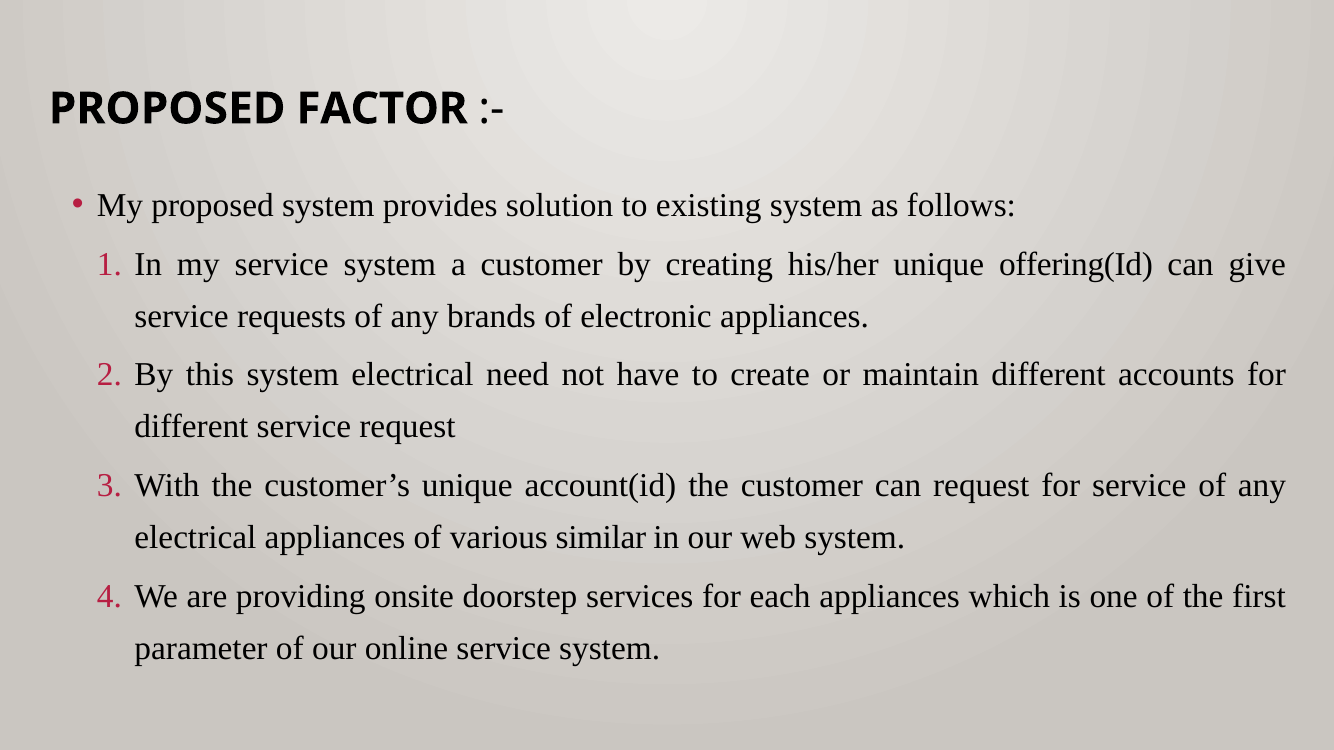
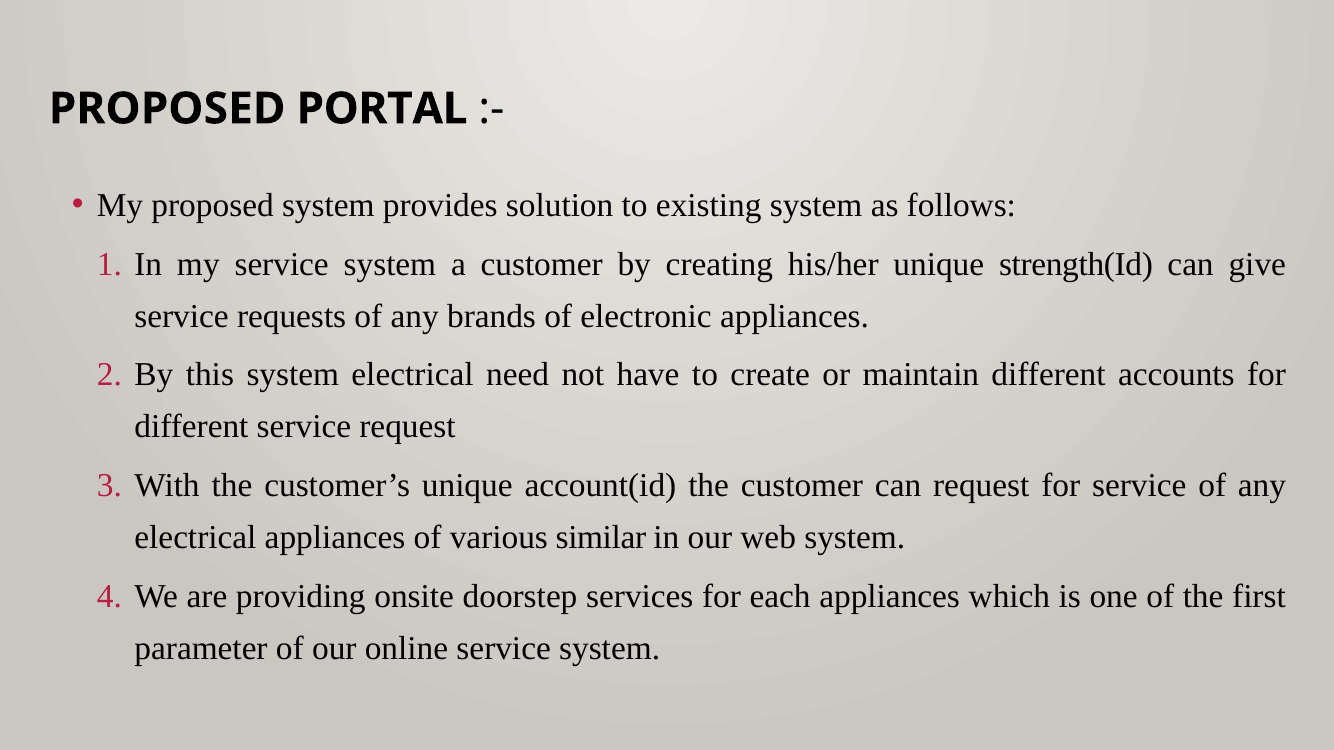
FACTOR: FACTOR -> PORTAL (382, 109)
offering(Id: offering(Id -> strength(Id (1076, 264)
